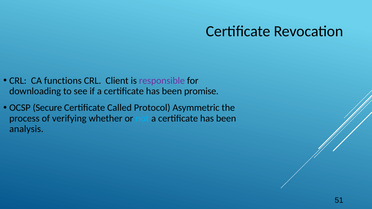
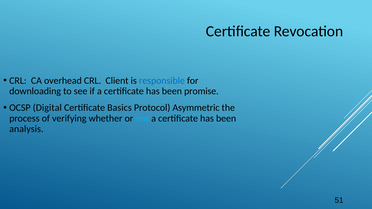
functions: functions -> overhead (63, 81)
responsible colour: purple -> blue (162, 81)
Secure: Secure -> Digital (47, 108)
Called: Called -> Basics (119, 108)
